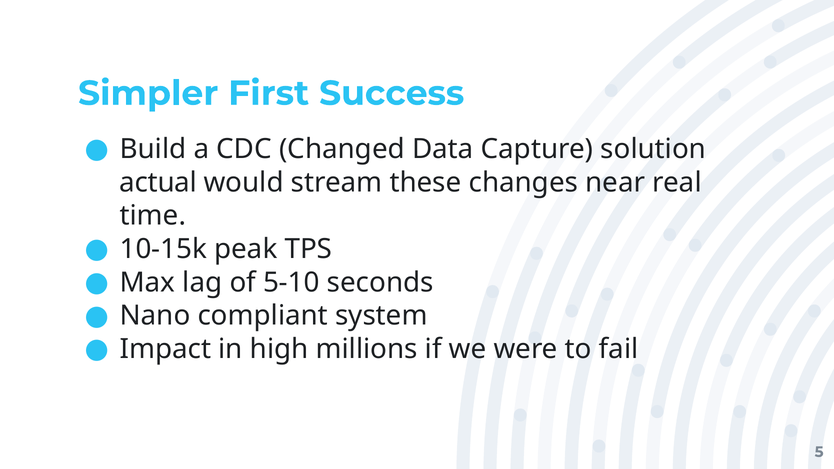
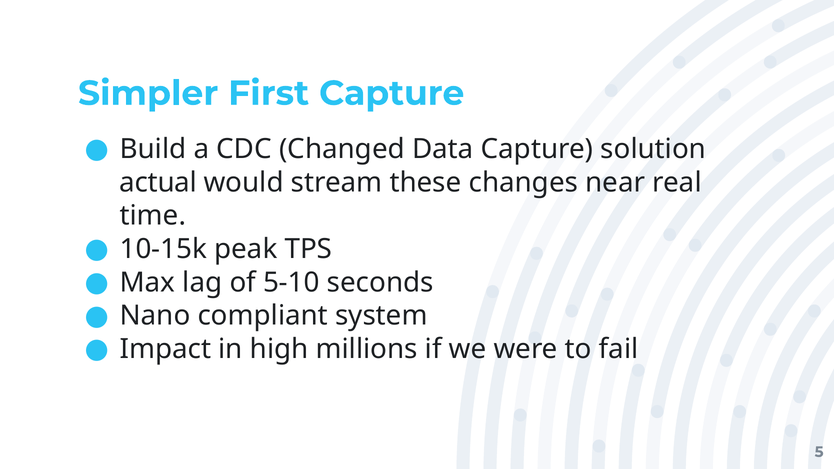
First Success: Success -> Capture (392, 93)
